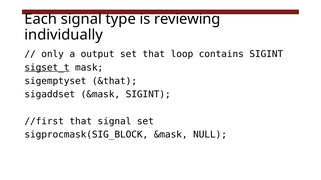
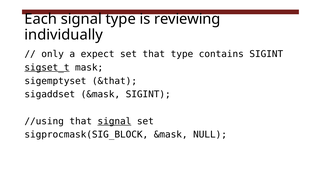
output: output -> expect (98, 54)
that loop: loop -> type (182, 54)
//first: //first -> //using (44, 122)
signal underline: none -> present (114, 122)
